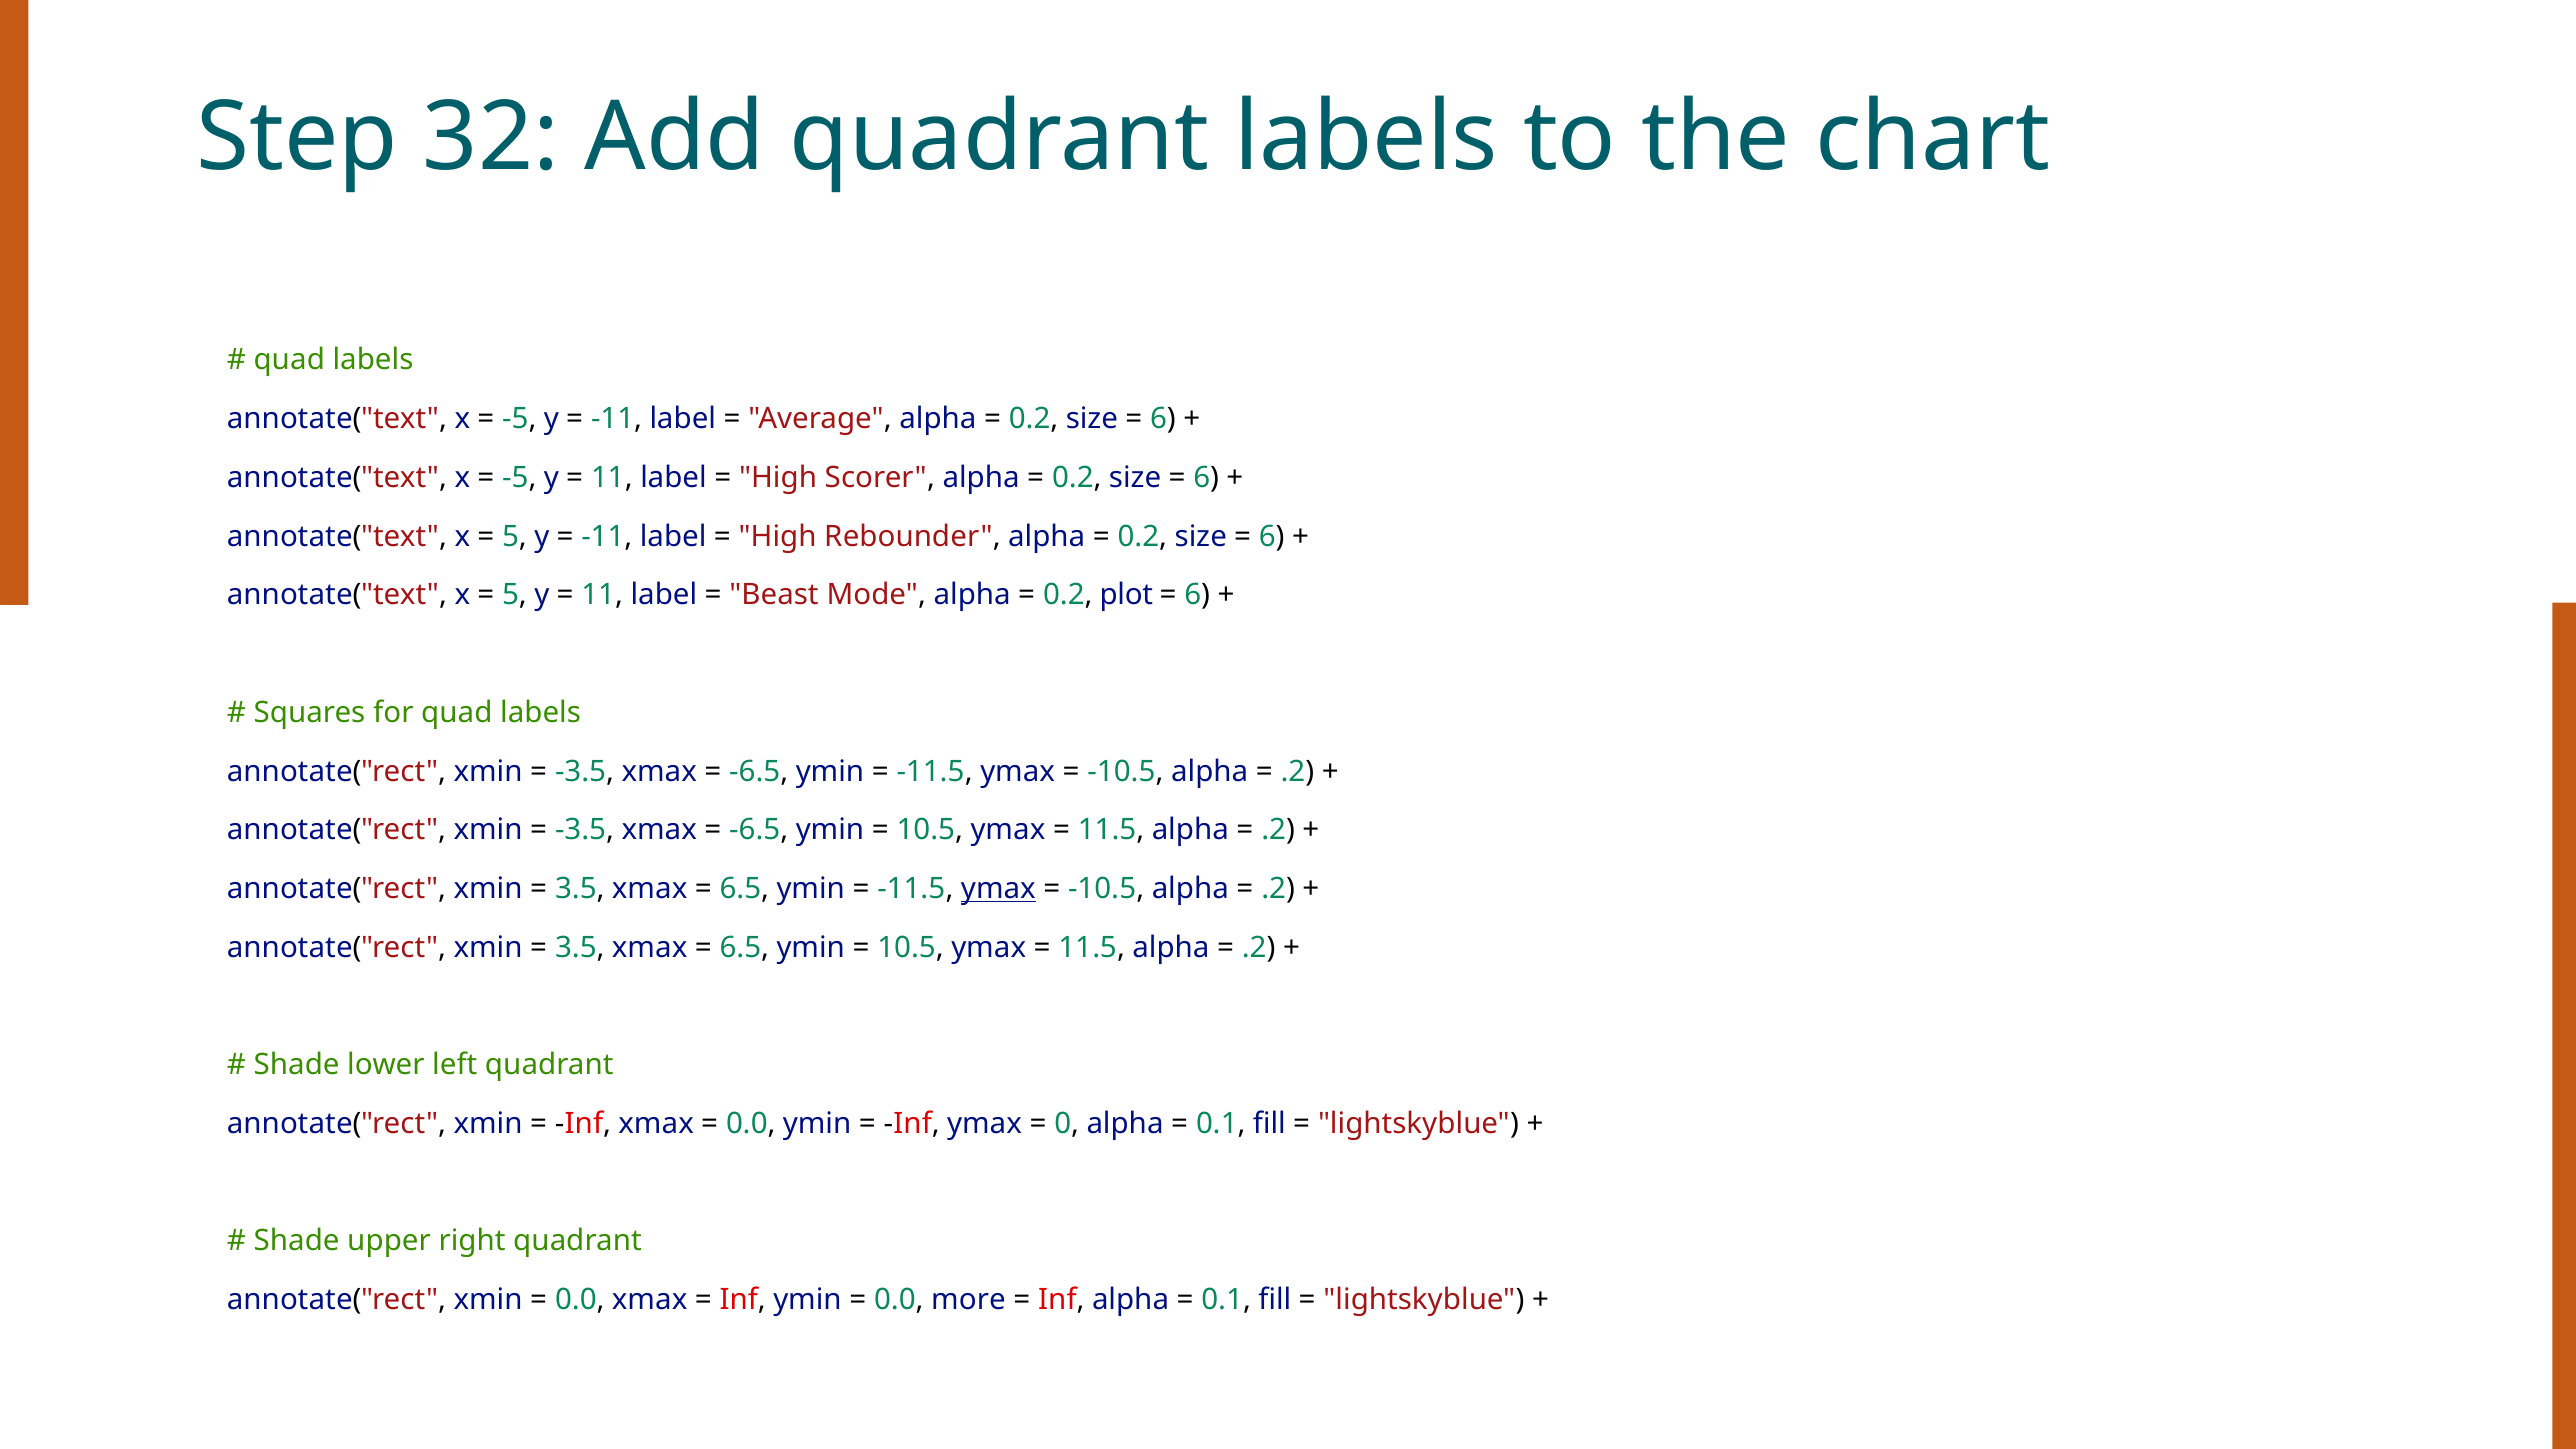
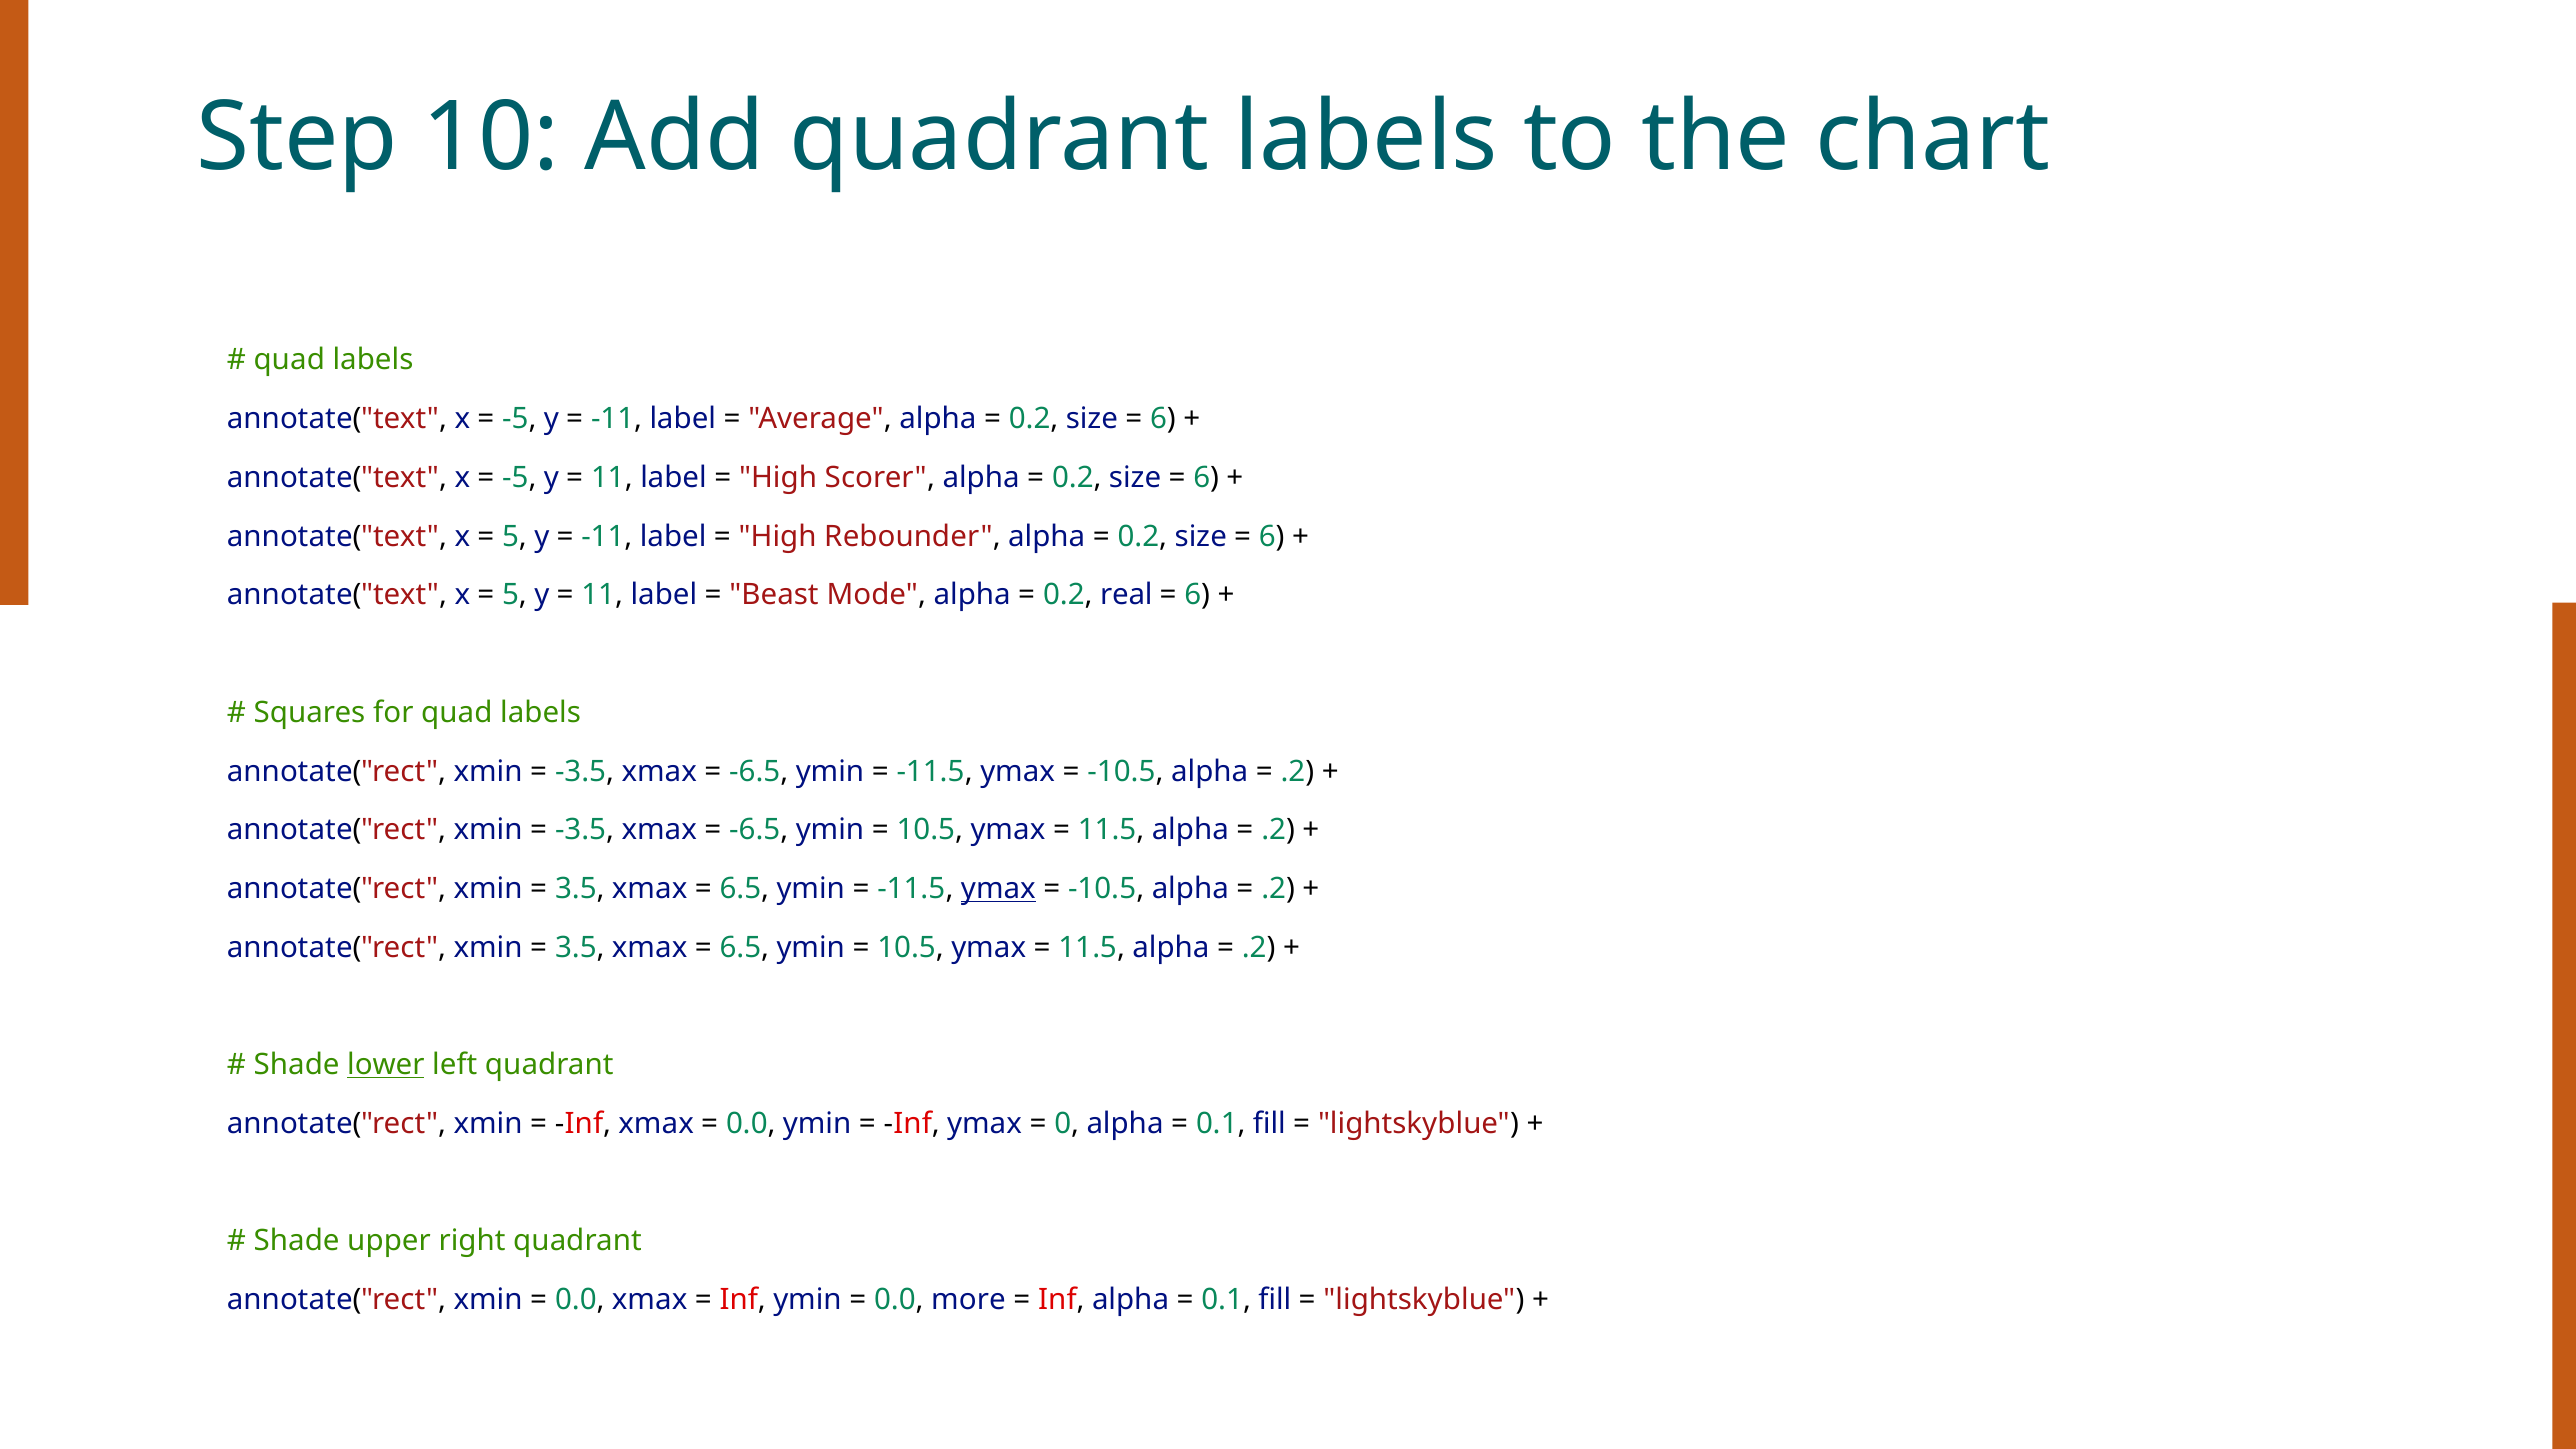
32: 32 -> 10 (491, 138)
plot: plot -> real (1126, 595)
lower underline: none -> present (386, 1065)
